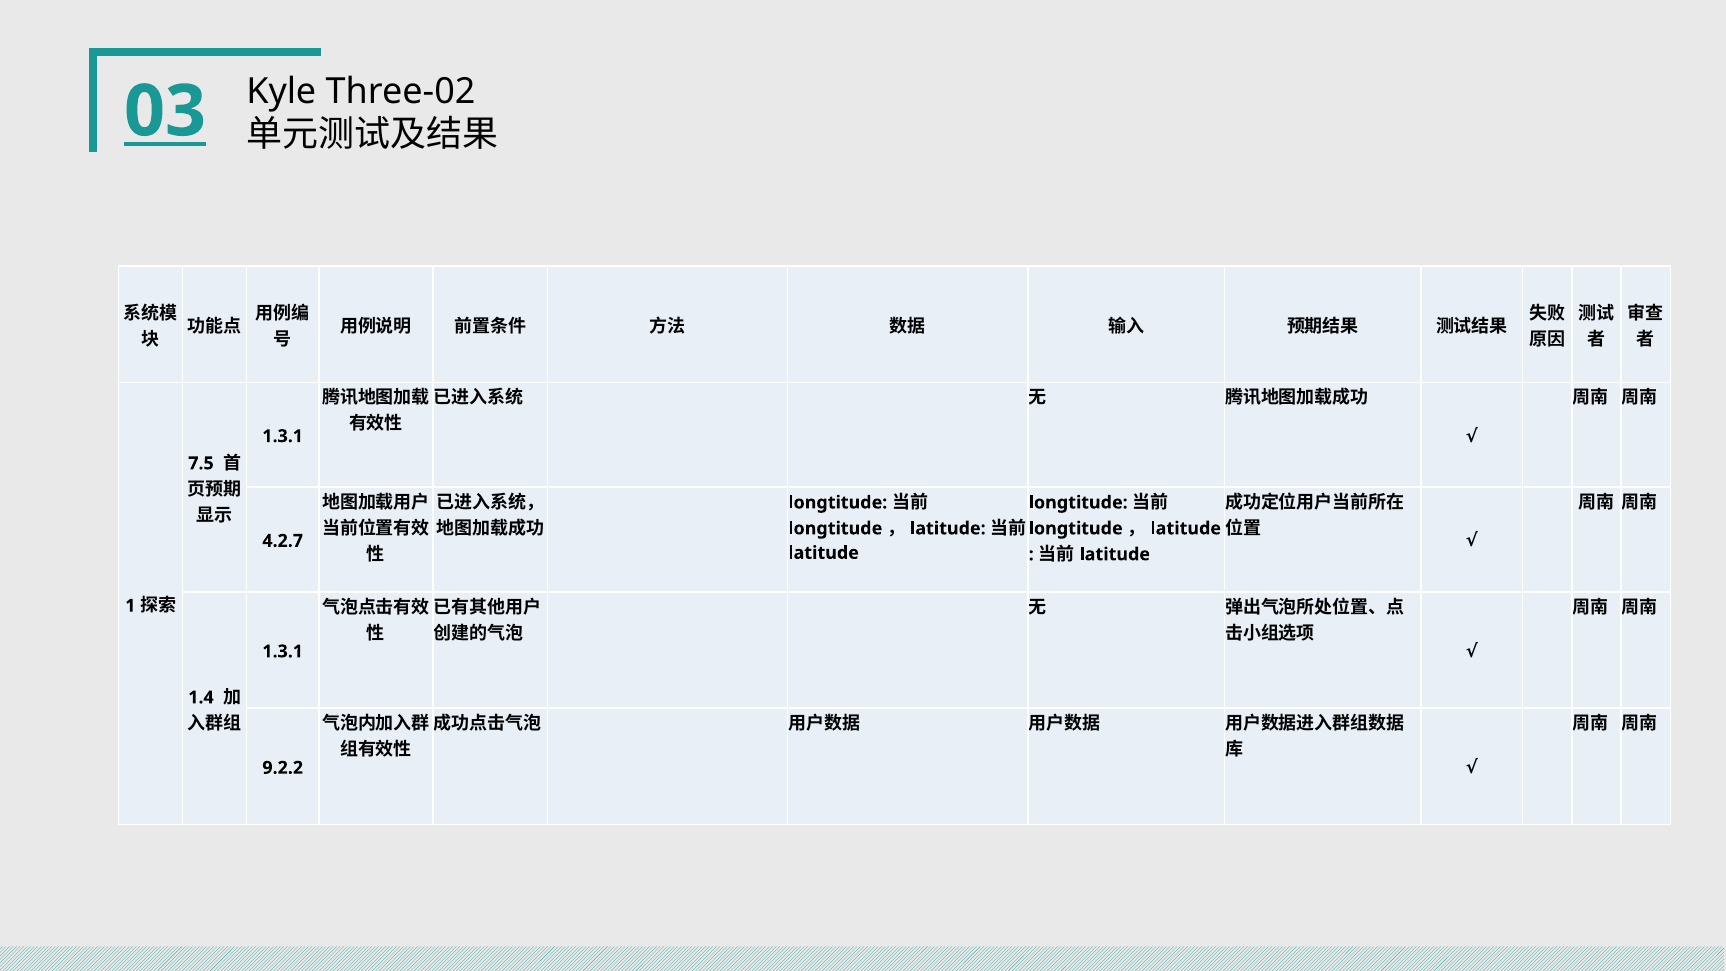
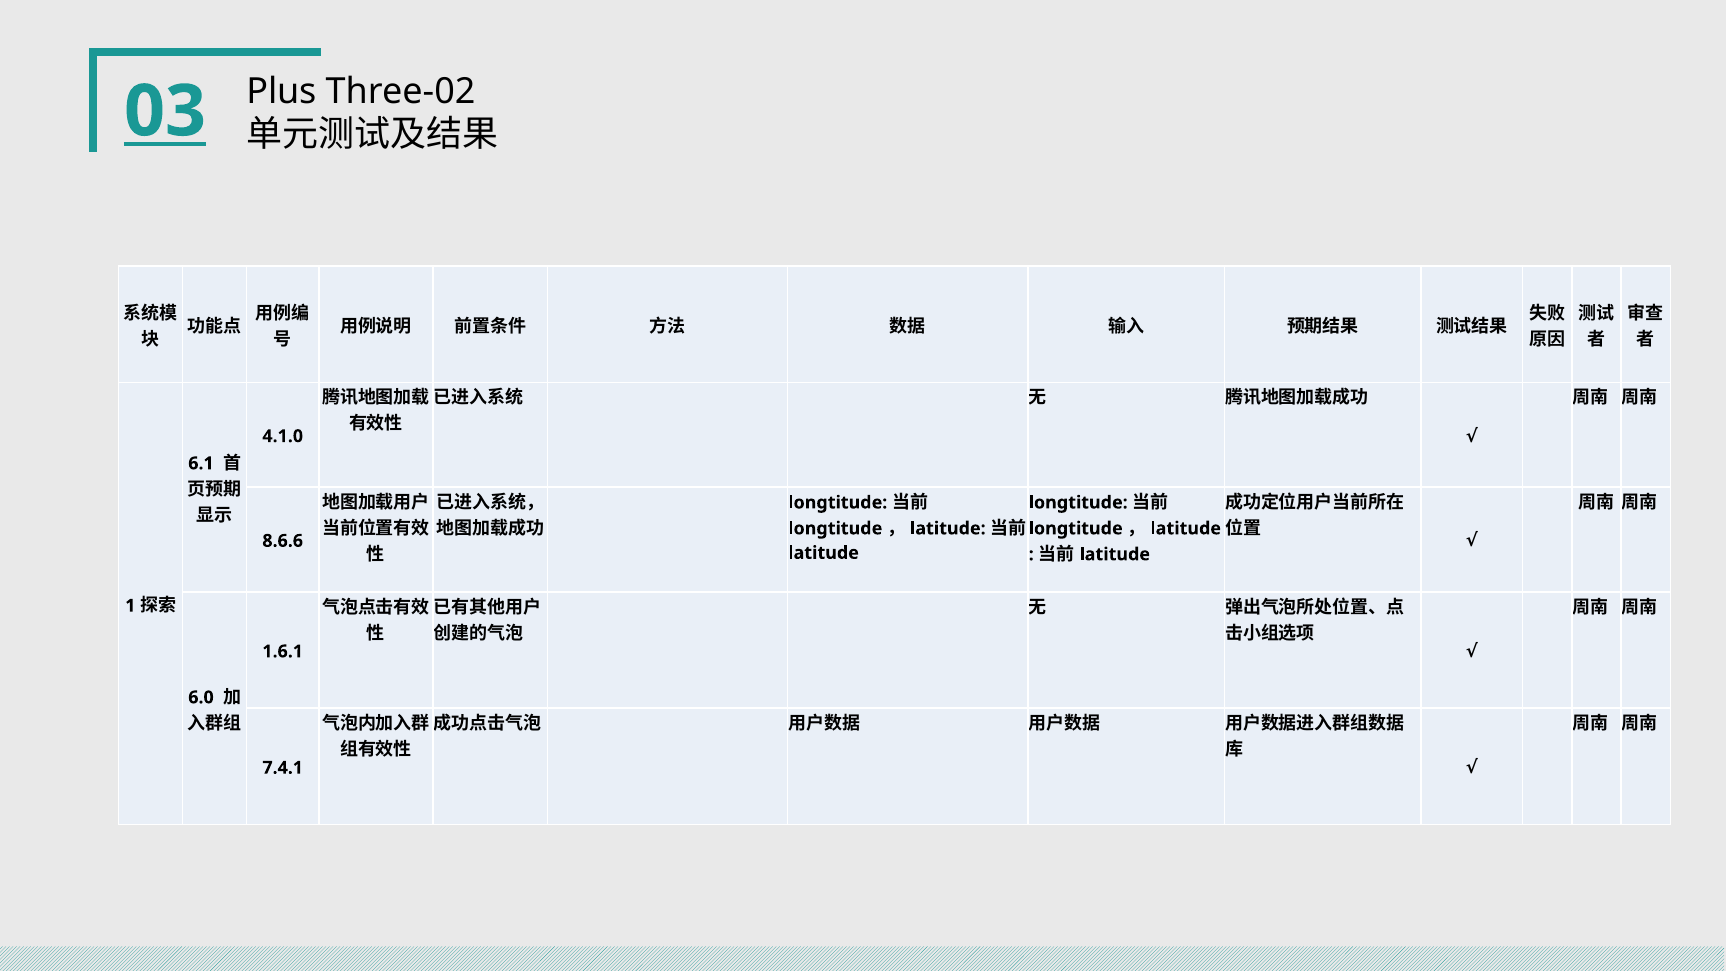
Kyle: Kyle -> Plus (281, 92)
1.3.1: 1.3.1 -> 4.1.0 (283, 436)
7.5: 7.5 -> 6.1 (201, 463)
4.2.7: 4.2.7 -> 8.6.6 (283, 541)
1.3.1: 1.3.1 -> 1.6.1 (283, 651)
1.4: 1.4 -> 6.0 (201, 697)
9.2.2: 9.2.2 -> 7.4.1 (283, 768)
